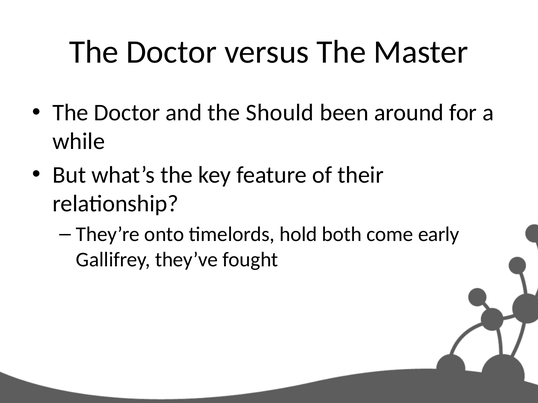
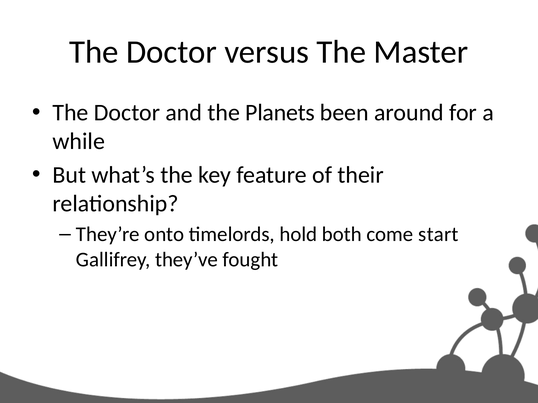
Should: Should -> Planets (280, 113)
early: early -> start (438, 235)
